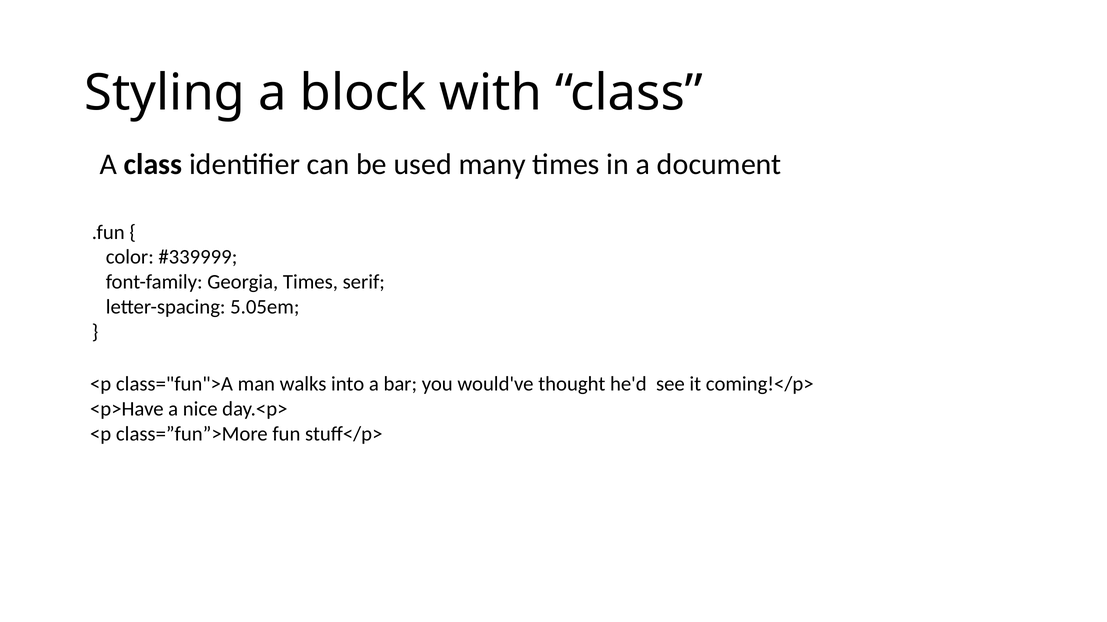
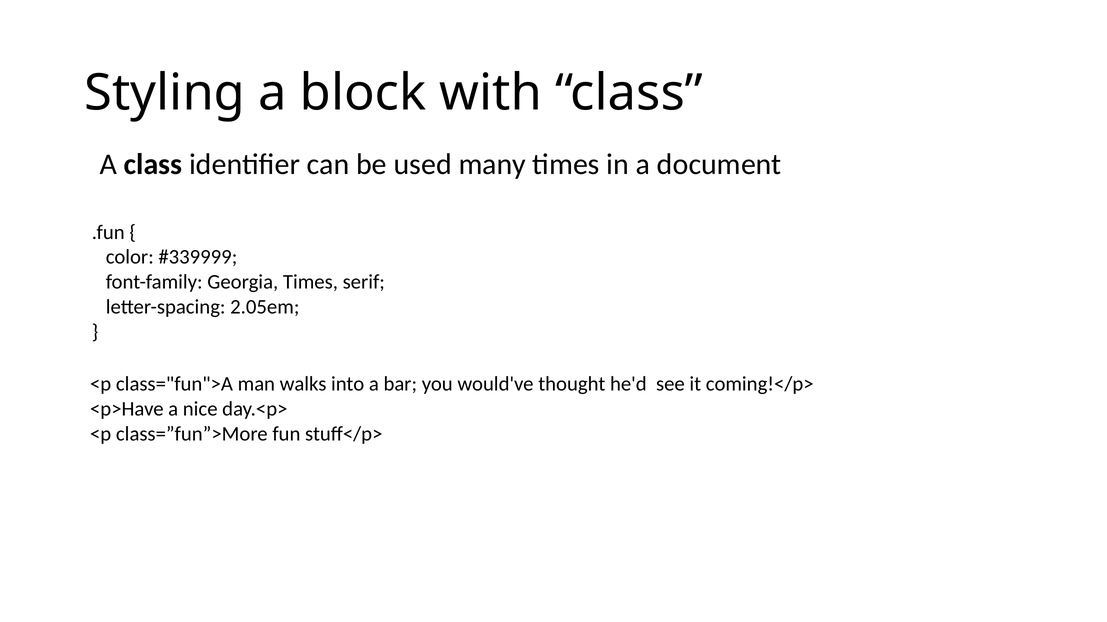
5.05em: 5.05em -> 2.05em (265, 307)
